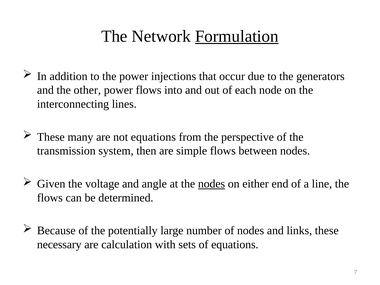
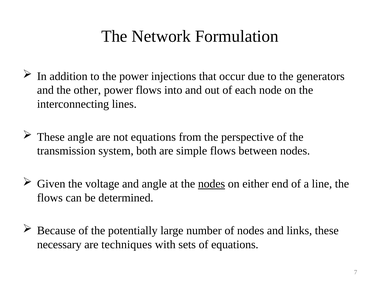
Formulation underline: present -> none (237, 36)
These many: many -> angle (80, 137)
then: then -> both (146, 151)
calculation: calculation -> techniques (127, 245)
